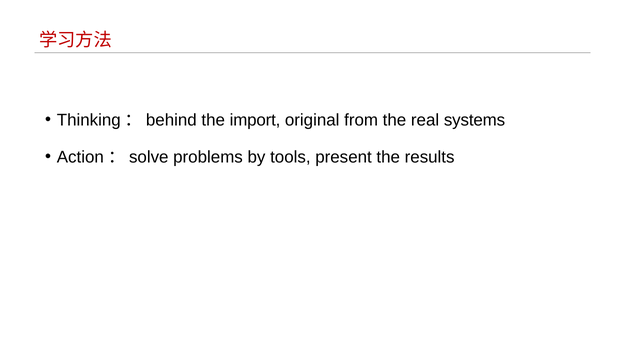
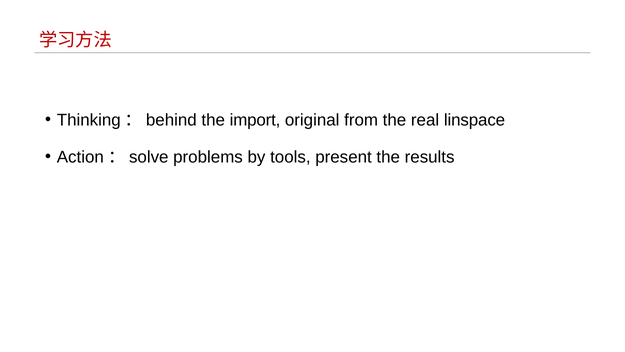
systems: systems -> linspace (475, 120)
